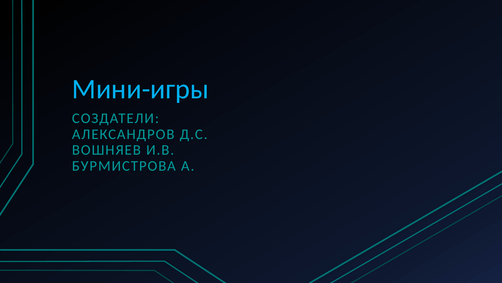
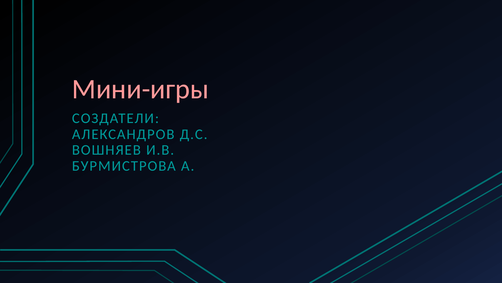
Мини-игры colour: light blue -> pink (140, 89)
